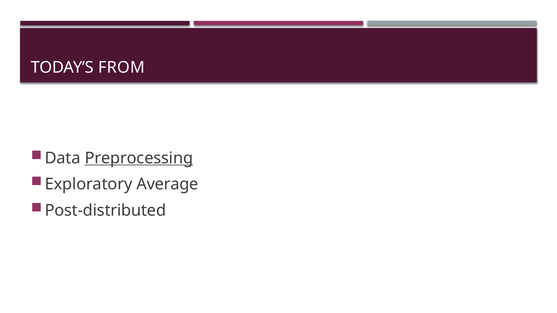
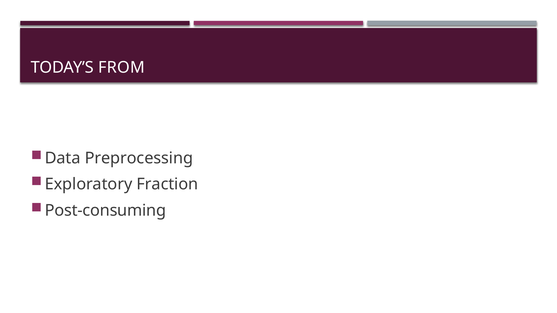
Preprocessing underline: present -> none (139, 158)
Average: Average -> Fraction (167, 184)
Post-distributed: Post-distributed -> Post-consuming (105, 211)
